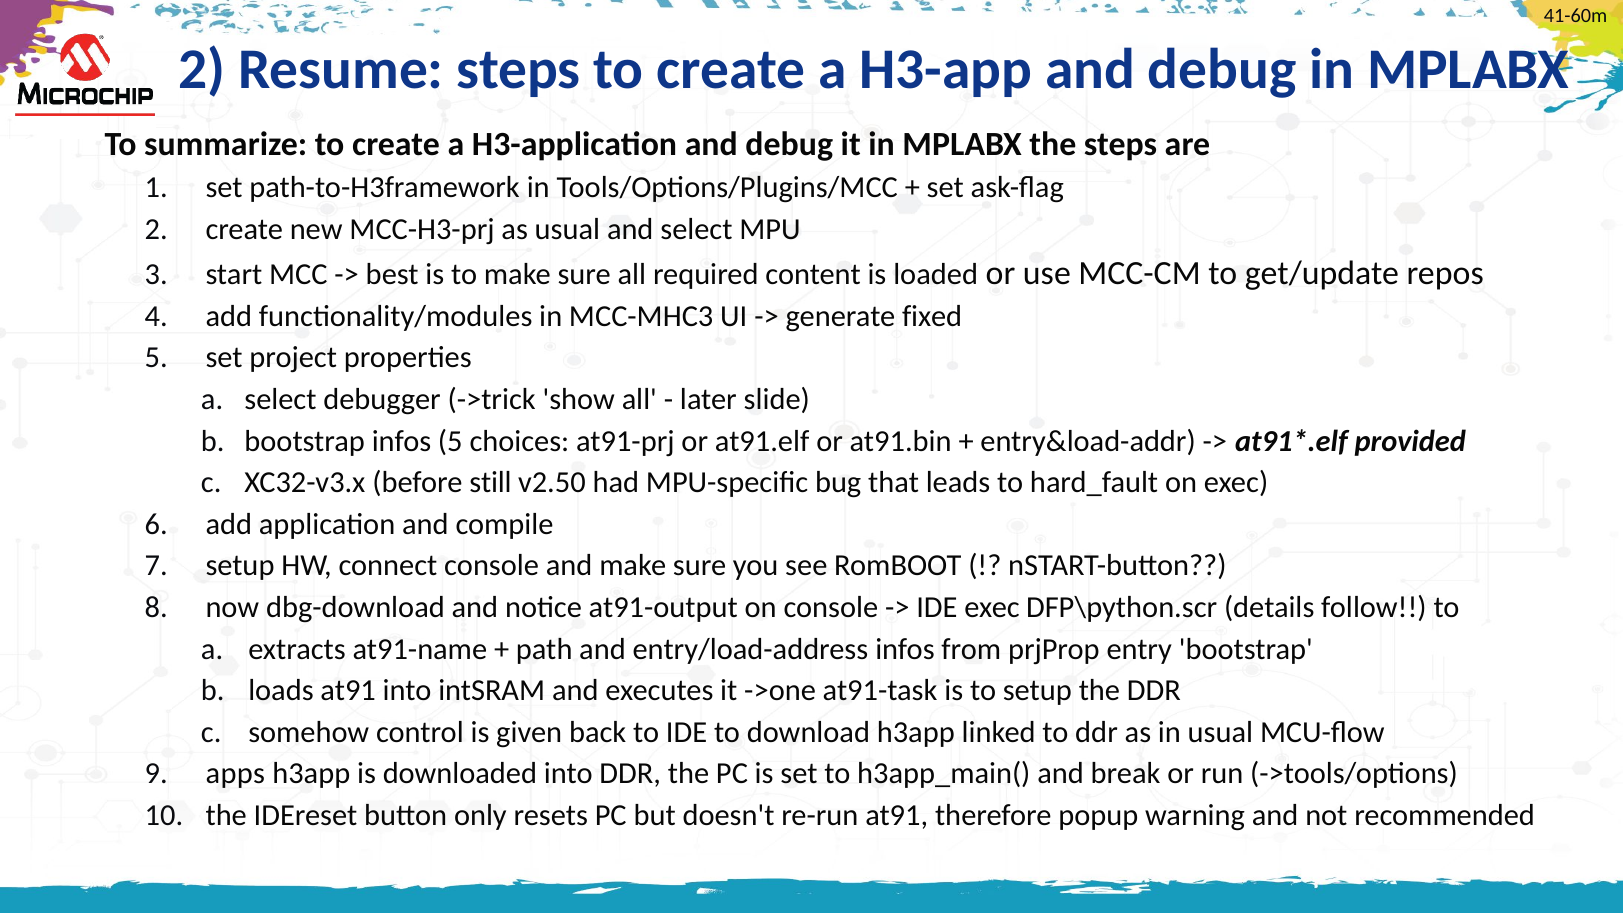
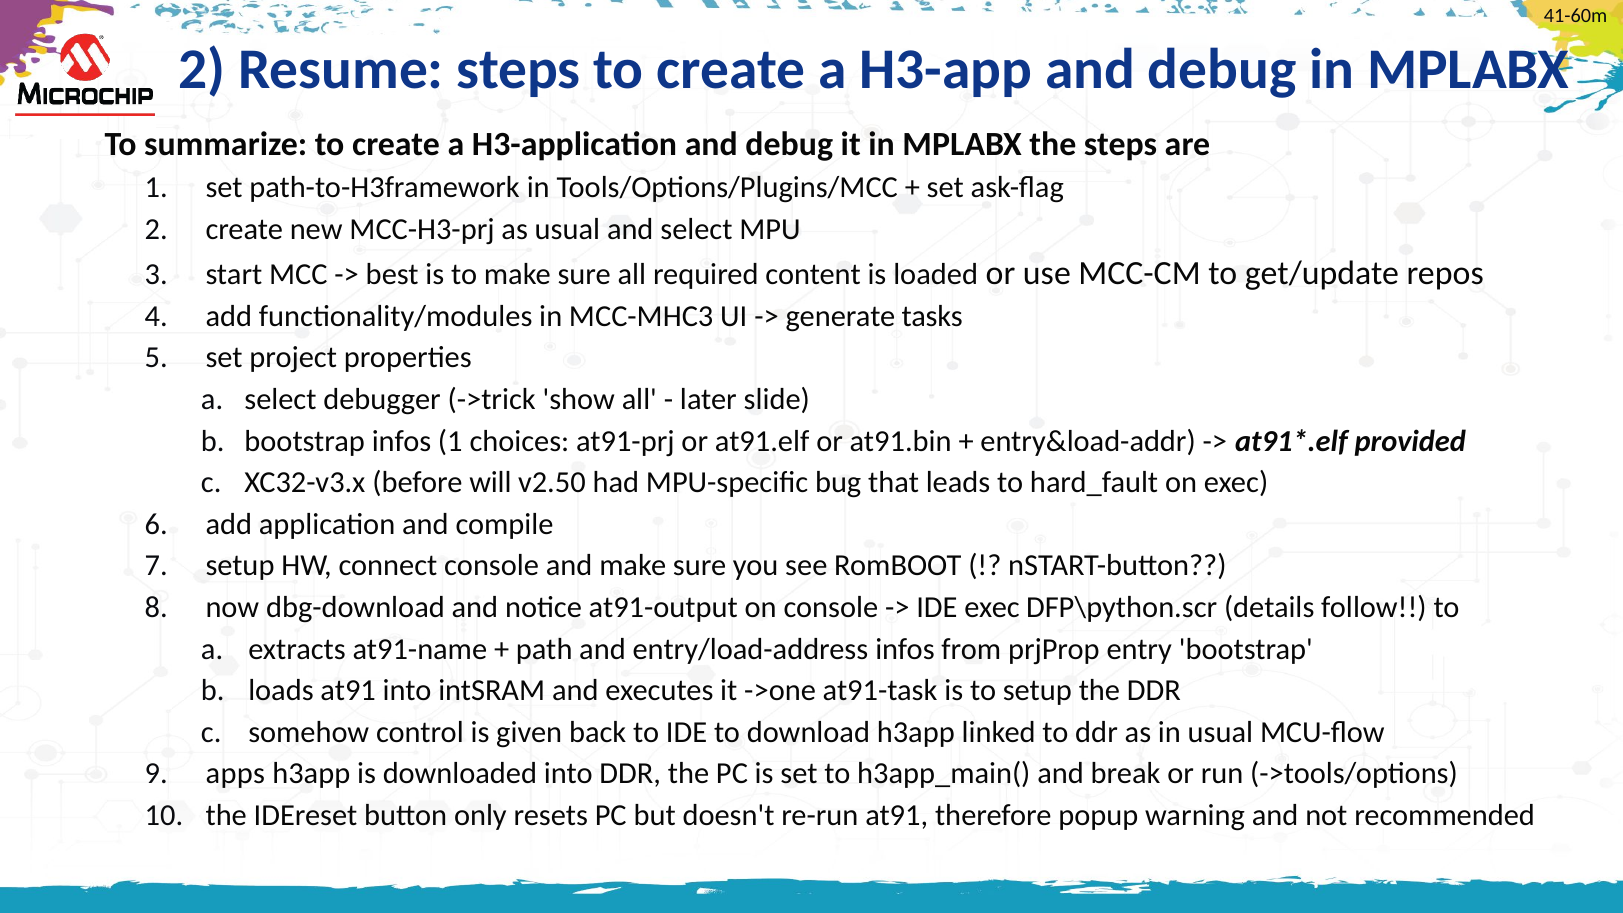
fixed: fixed -> tasks (932, 316)
infos 5: 5 -> 1 (450, 441)
still: still -> will (490, 483)
